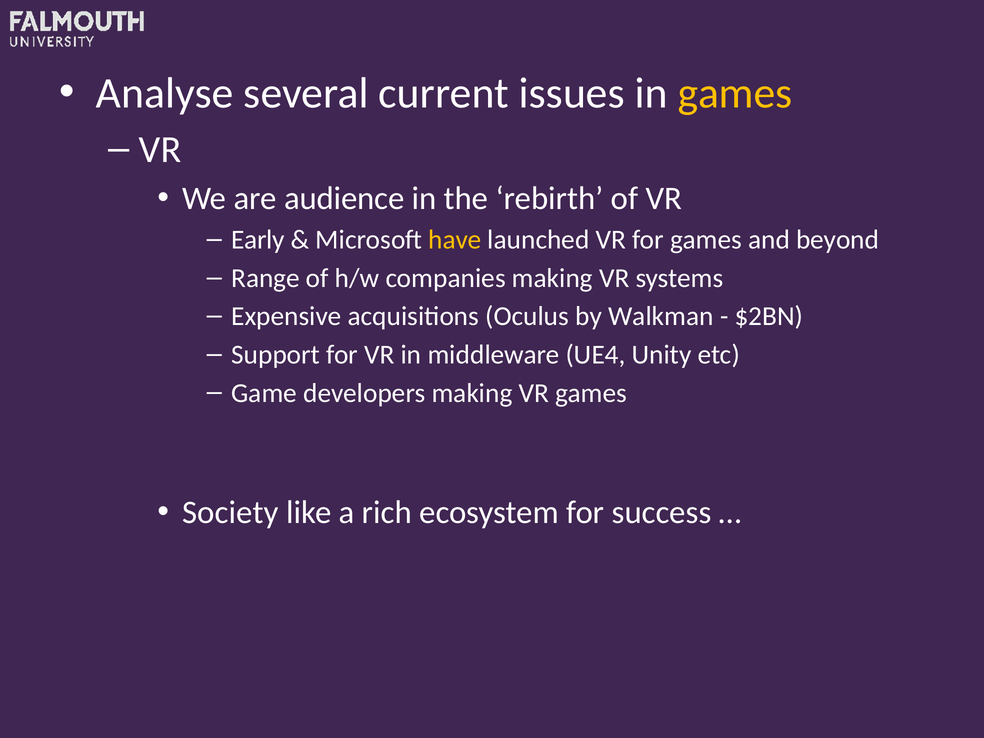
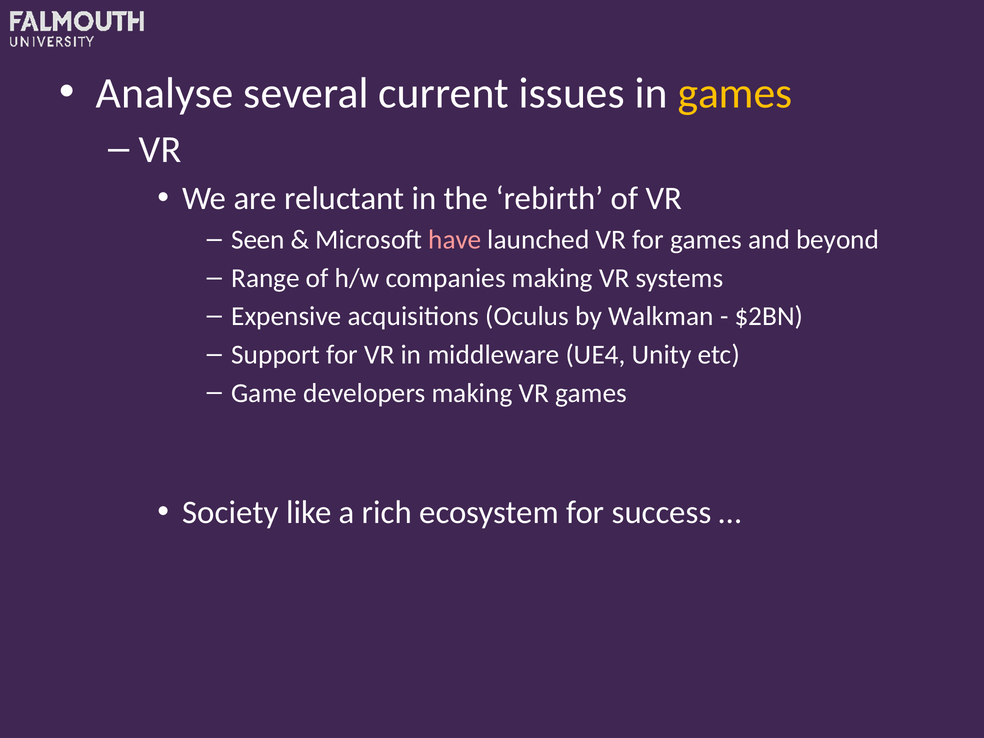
audience: audience -> reluctant (344, 199)
Early: Early -> Seen (258, 240)
have colour: yellow -> pink (455, 240)
